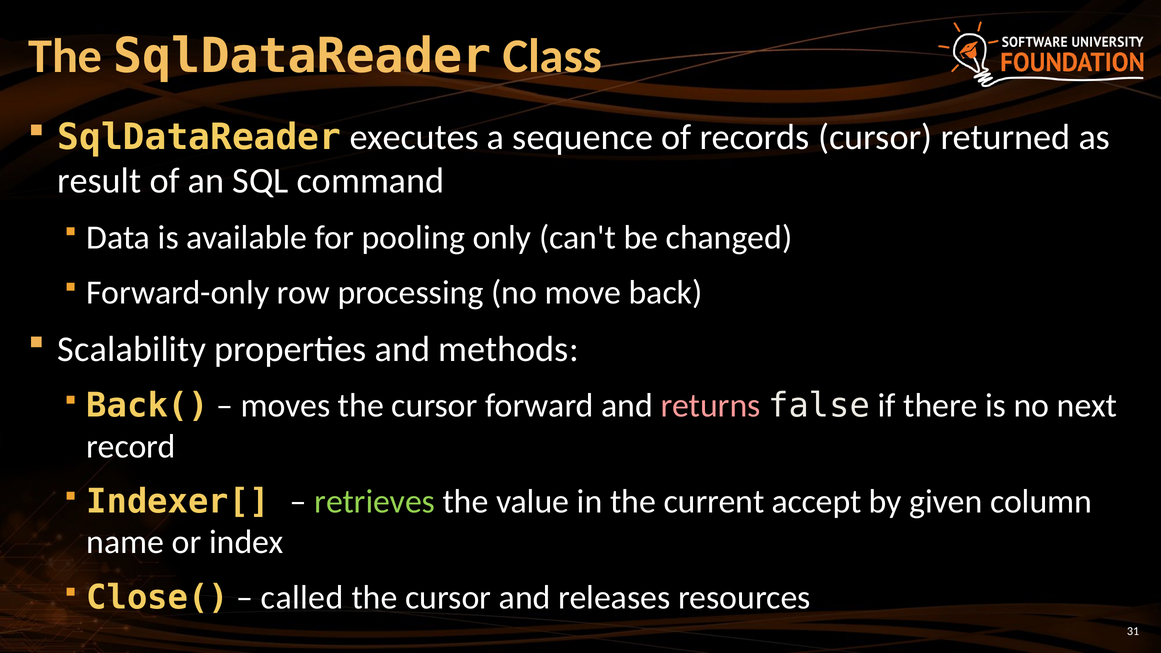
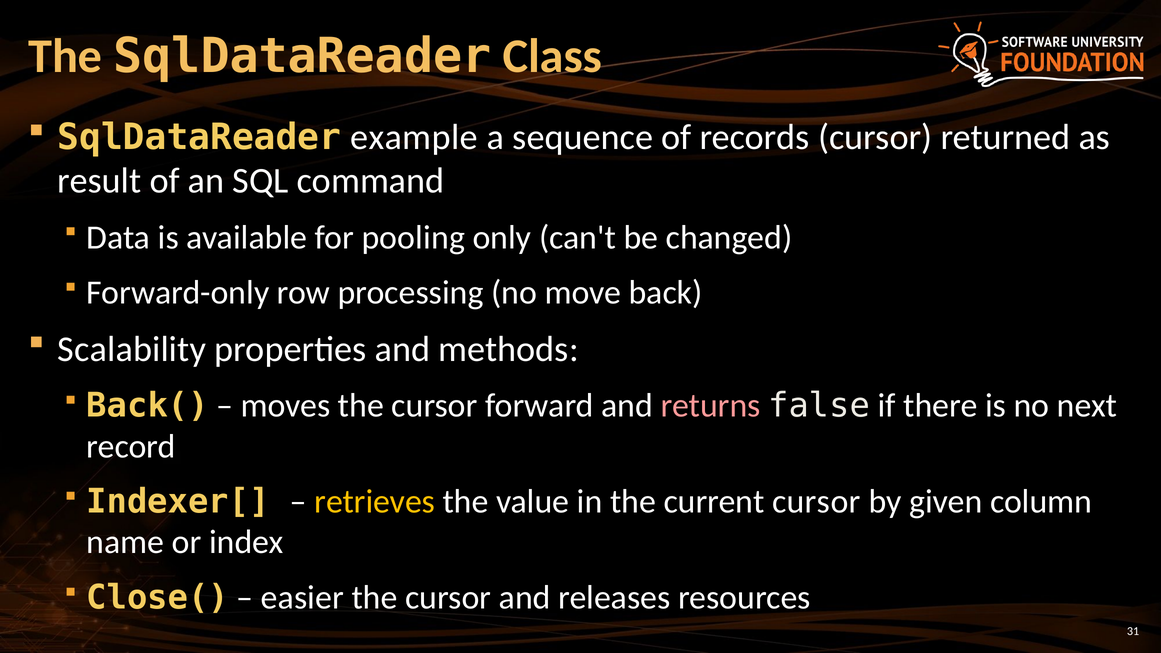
executes: executes -> example (414, 137)
retrieves colour: light green -> yellow (375, 502)
current accept: accept -> cursor (816, 502)
called: called -> easier (302, 598)
